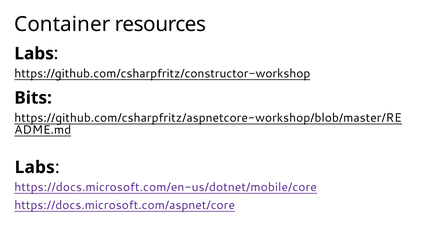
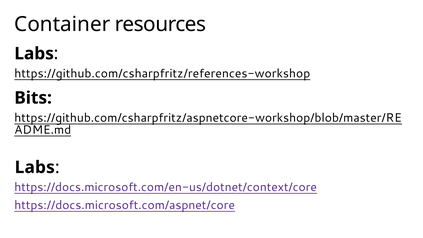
https://github.com/csharpfritz/constructor-workshop: https://github.com/csharpfritz/constructor-workshop -> https://github.com/csharpfritz/references-workshop (162, 74)
https://docs.microsoft.com/en-us/dotnet/mobile/core: https://docs.microsoft.com/en-us/dotnet/mobile/core -> https://docs.microsoft.com/en-us/dotnet/context/core (166, 187)
